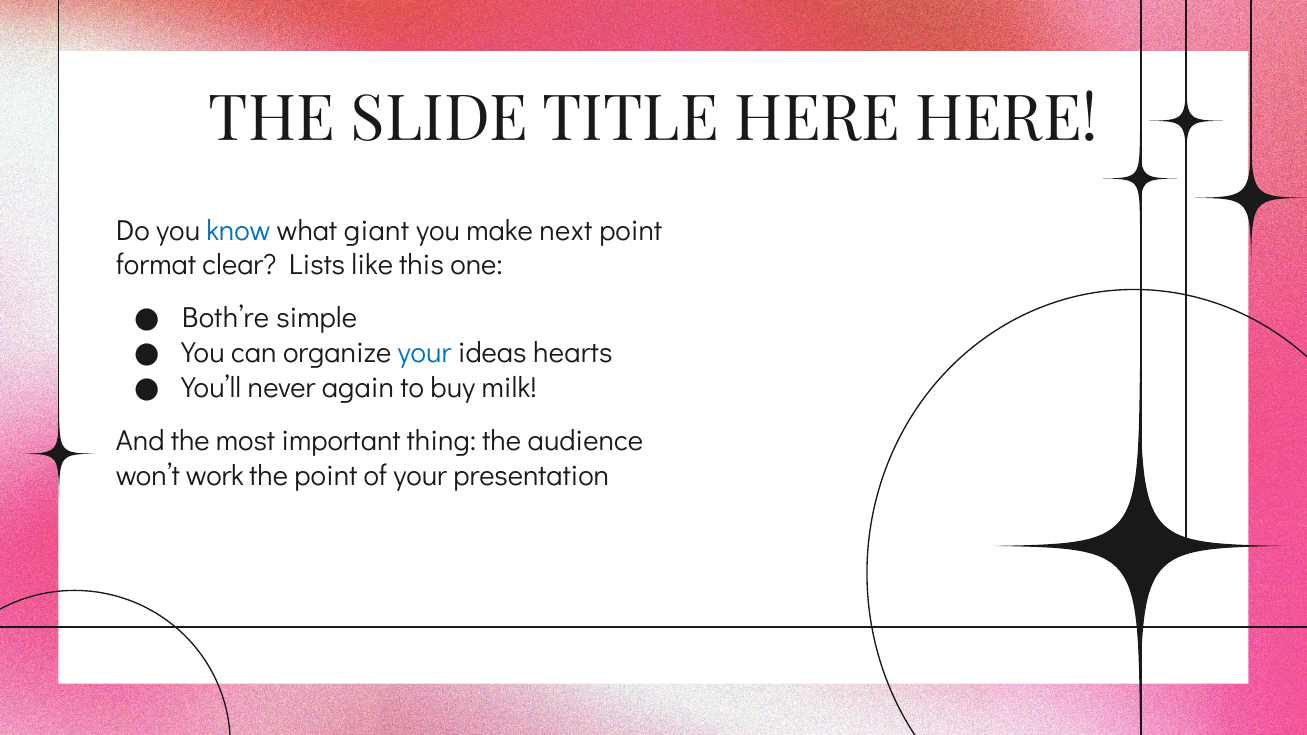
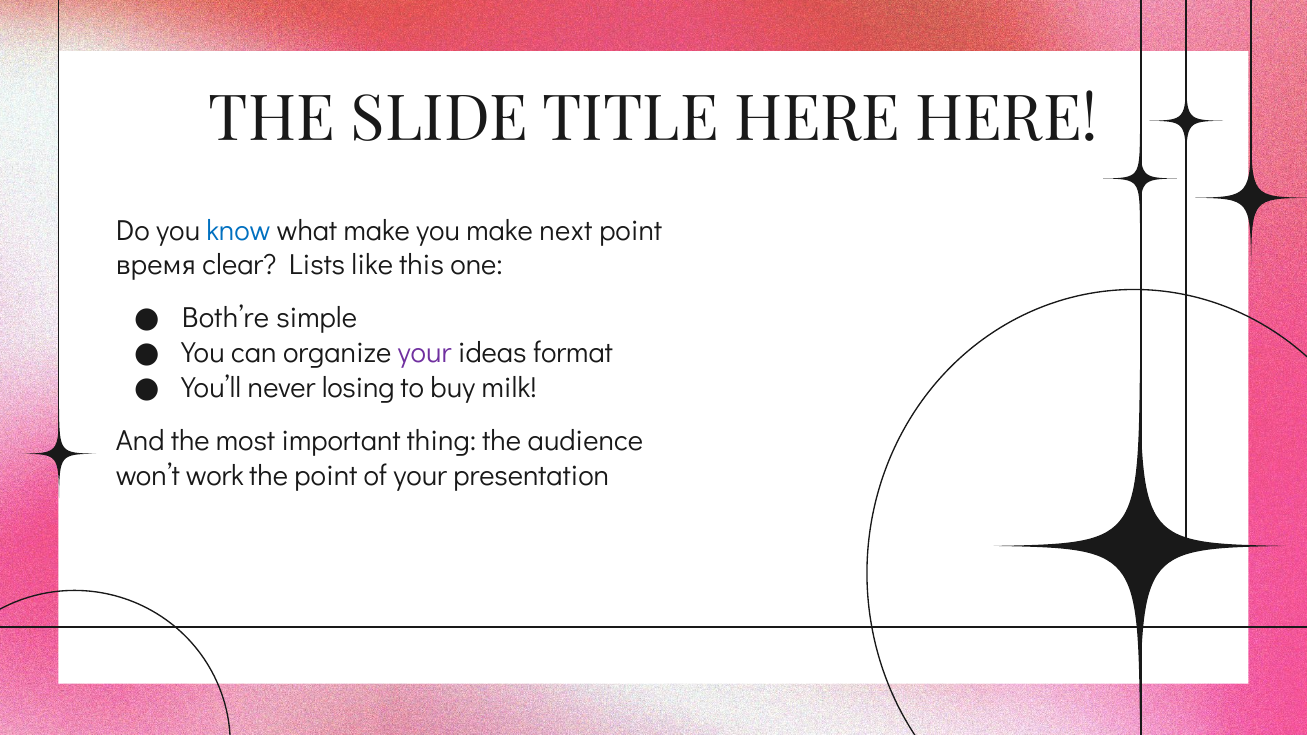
what giant: giant -> make (377, 231)
format: format -> время (156, 265)
your colour: blue -> purple (425, 353)
hearts: hearts -> format (573, 353)
again: again -> losing (358, 388)
